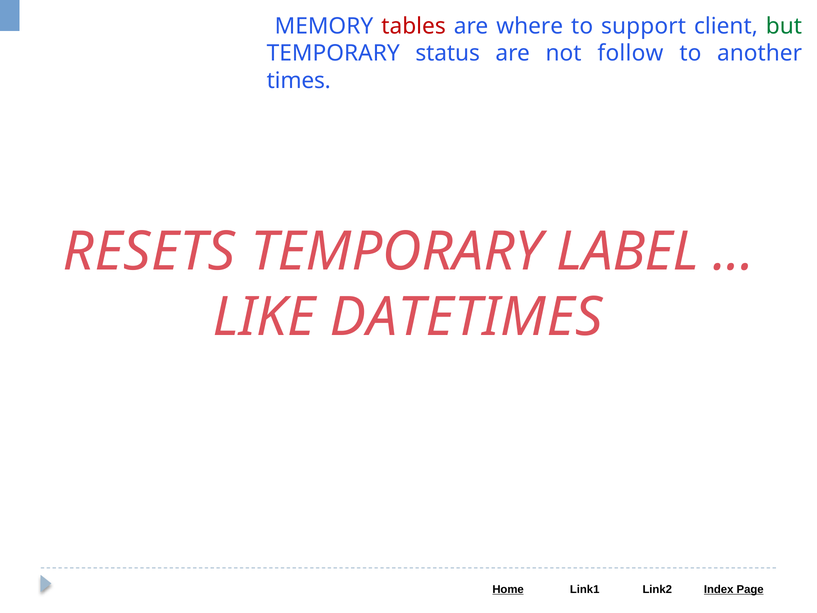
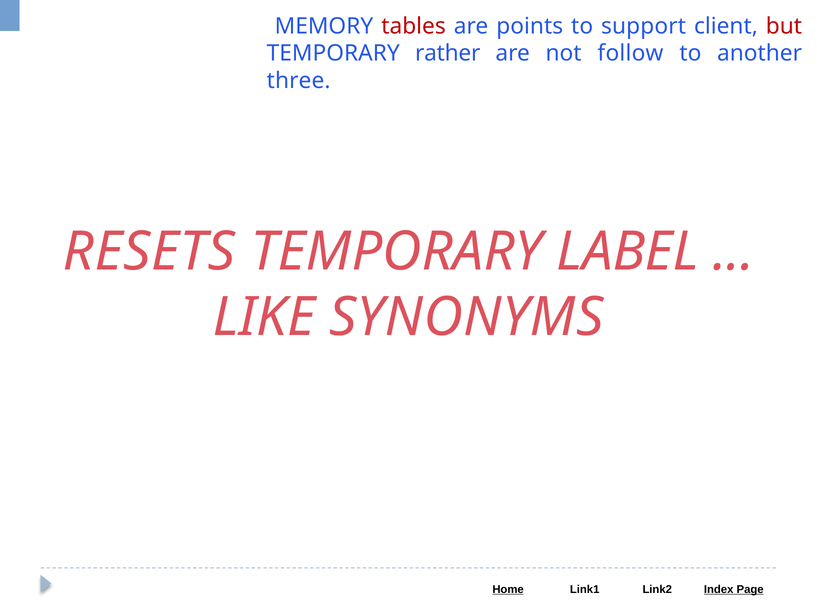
where: where -> points (530, 26)
but colour: green -> red (784, 26)
status: status -> rather (448, 53)
times: times -> three (299, 81)
DATETIMES: DATETIMES -> SYNONYMS (466, 317)
